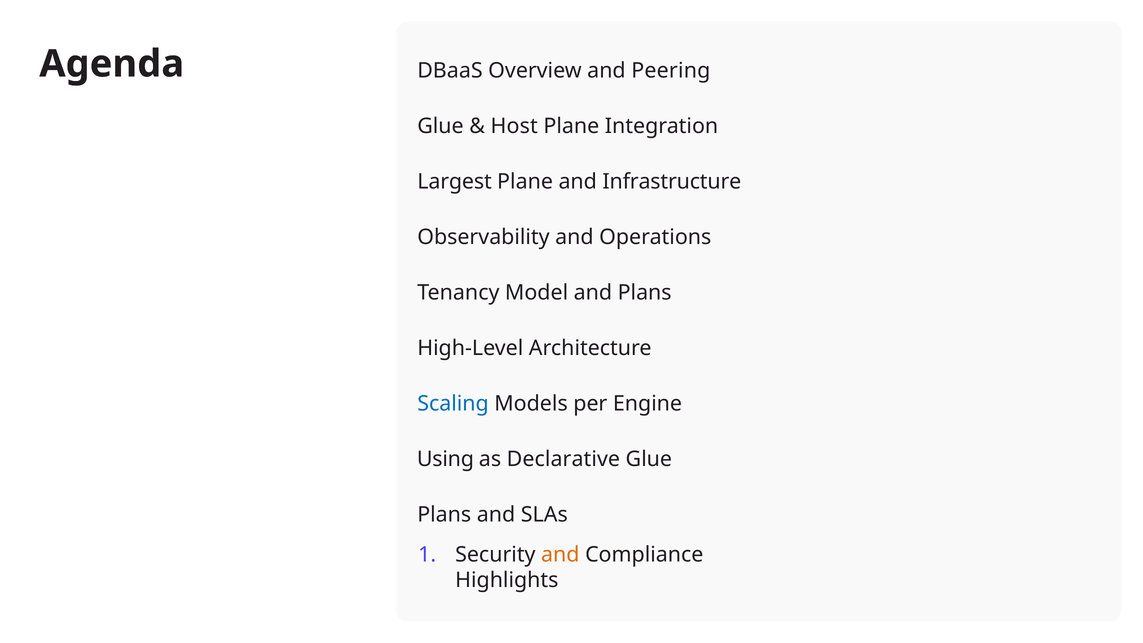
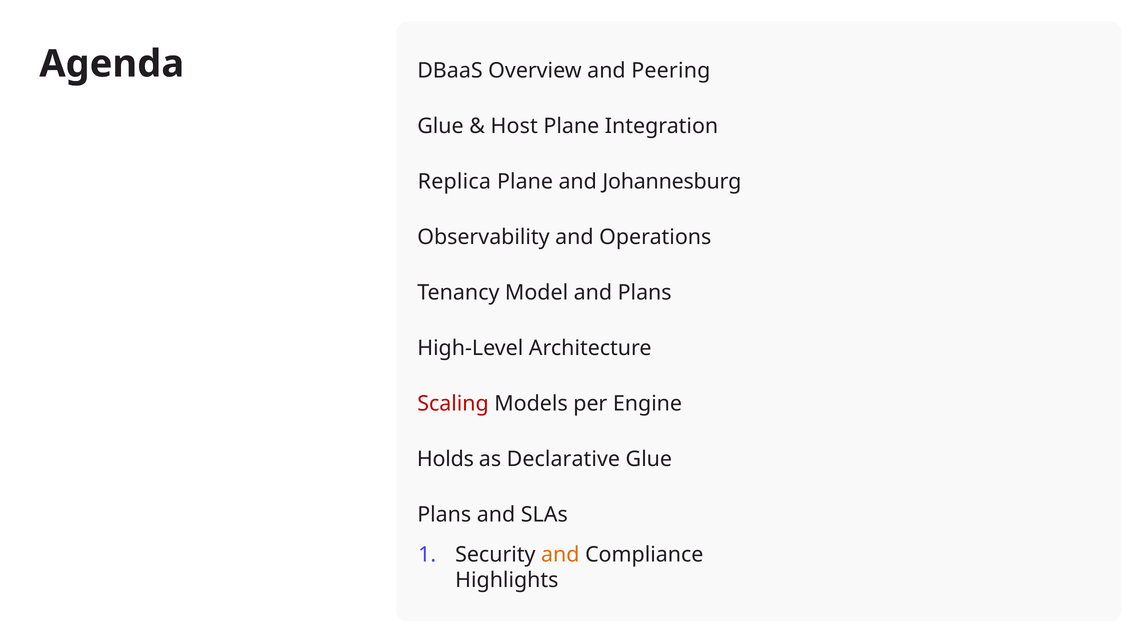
Largest: Largest -> Replica (454, 182)
Infrastructure: Infrastructure -> Johannesburg (672, 182)
Scaling colour: blue -> red (453, 403)
Using: Using -> Holds (445, 459)
